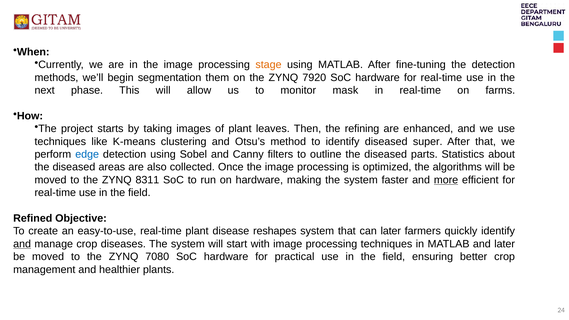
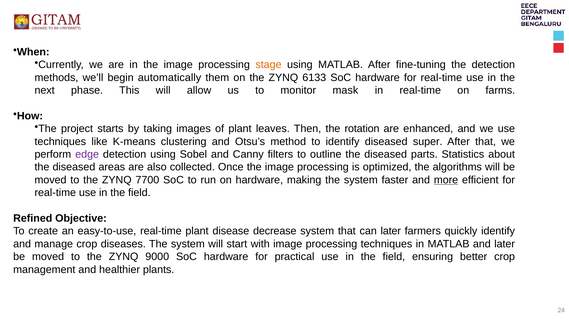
segmentation: segmentation -> automatically (170, 78)
7920: 7920 -> 6133 (314, 78)
refining: refining -> rotation (362, 129)
edge colour: blue -> purple (87, 154)
8311: 8311 -> 7700 (147, 180)
reshapes: reshapes -> decrease (275, 231)
and underline: present -> none (22, 244)
7080: 7080 -> 9000 (157, 257)
